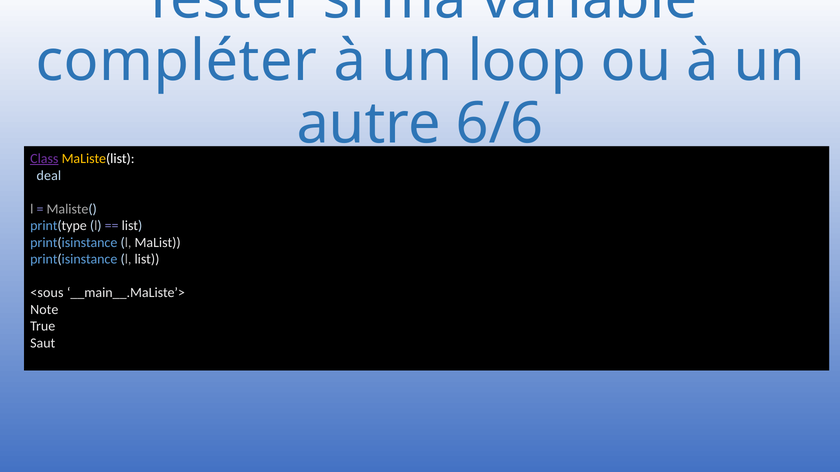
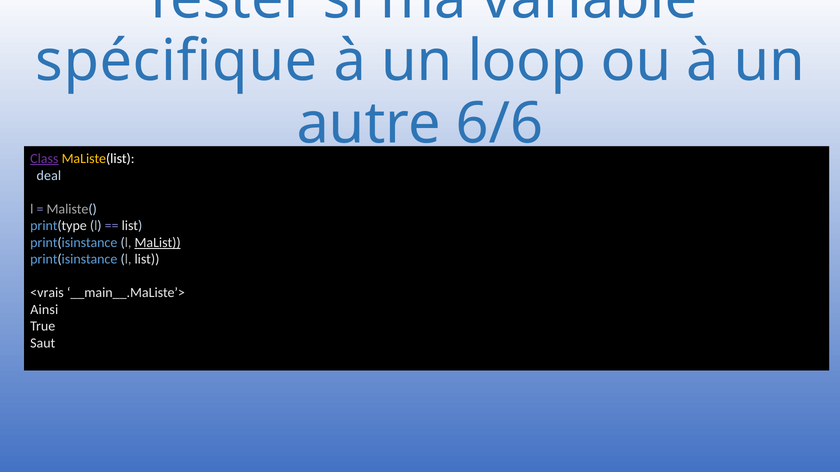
compléter: compléter -> spécifique (176, 61)
MaList underline: none -> present (158, 243)
<sous: <sous -> <vrais (47, 293)
Note: Note -> Ainsi (44, 310)
